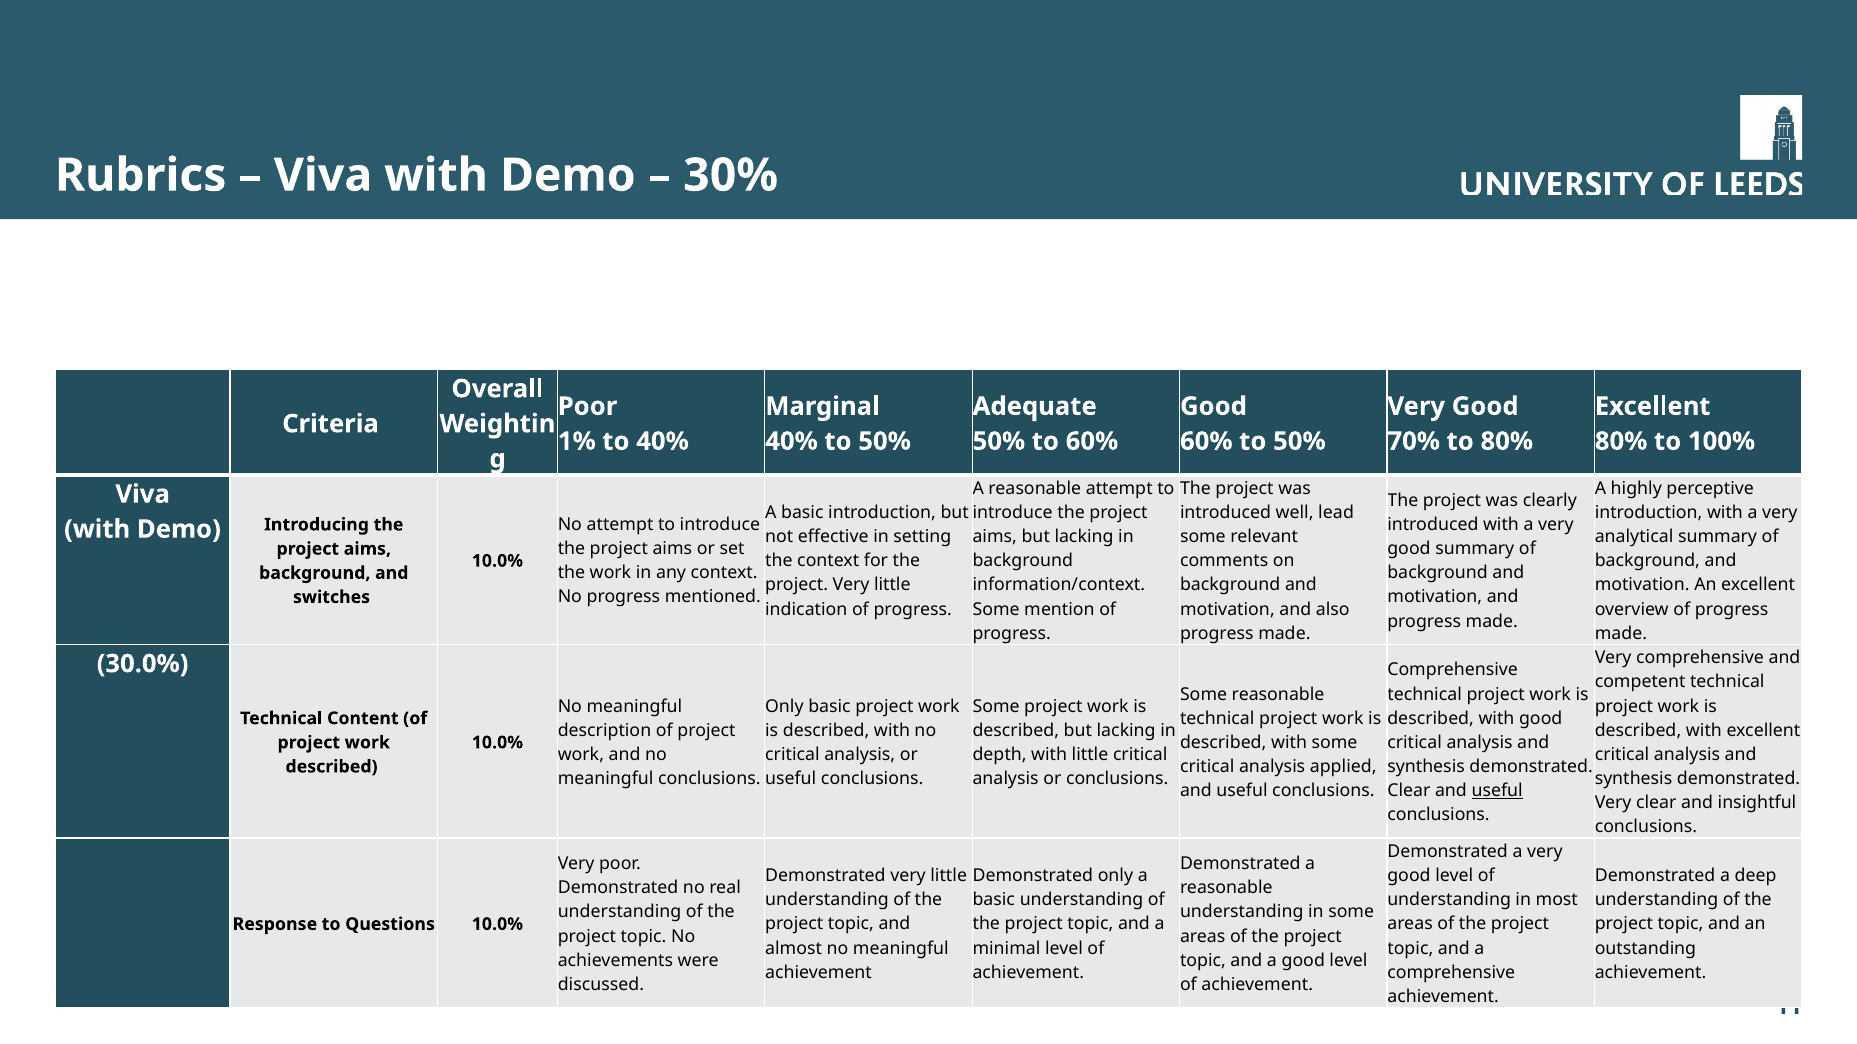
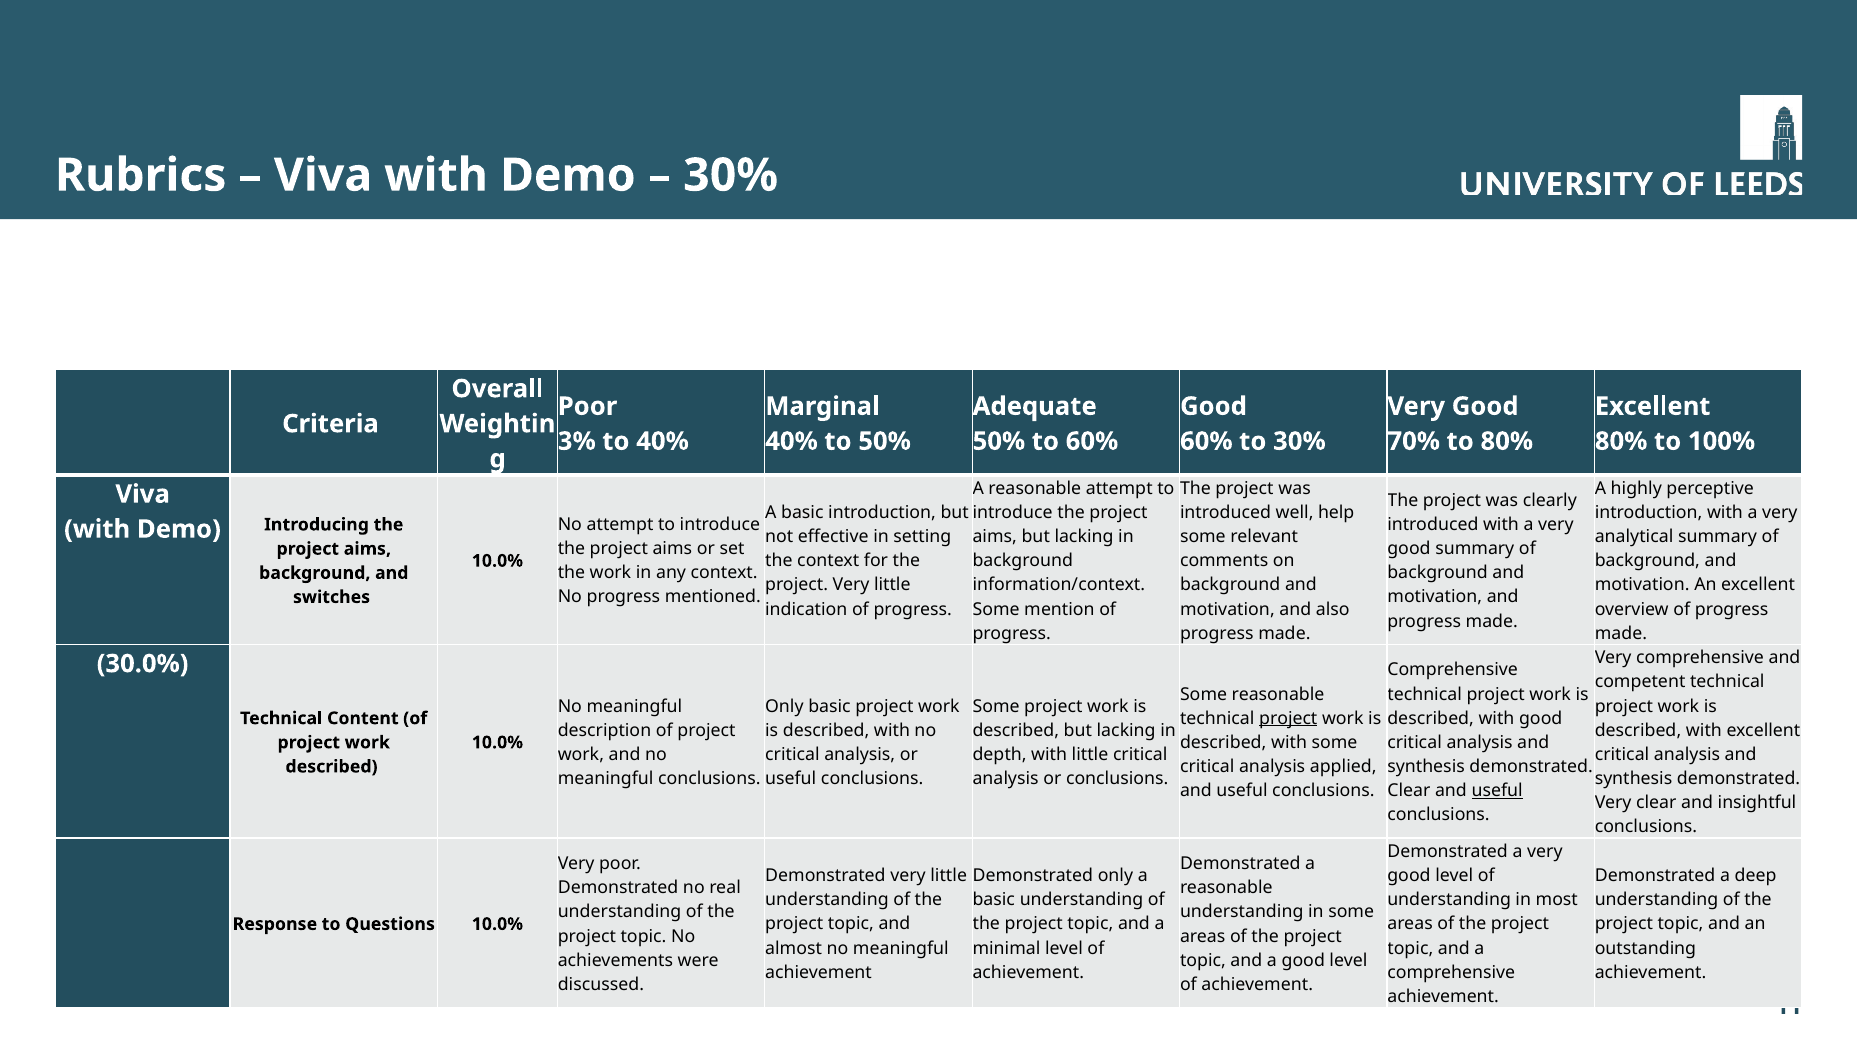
1%: 1% -> 3% (577, 442)
60% to 50%: 50% -> 30% (1299, 442)
lead: lead -> help (1336, 513)
project underline: none -> present (1288, 719)
